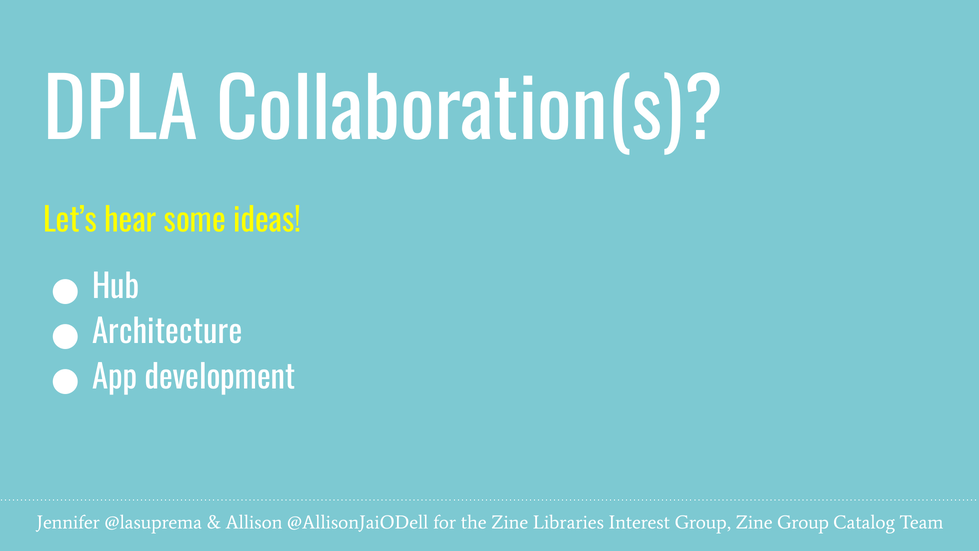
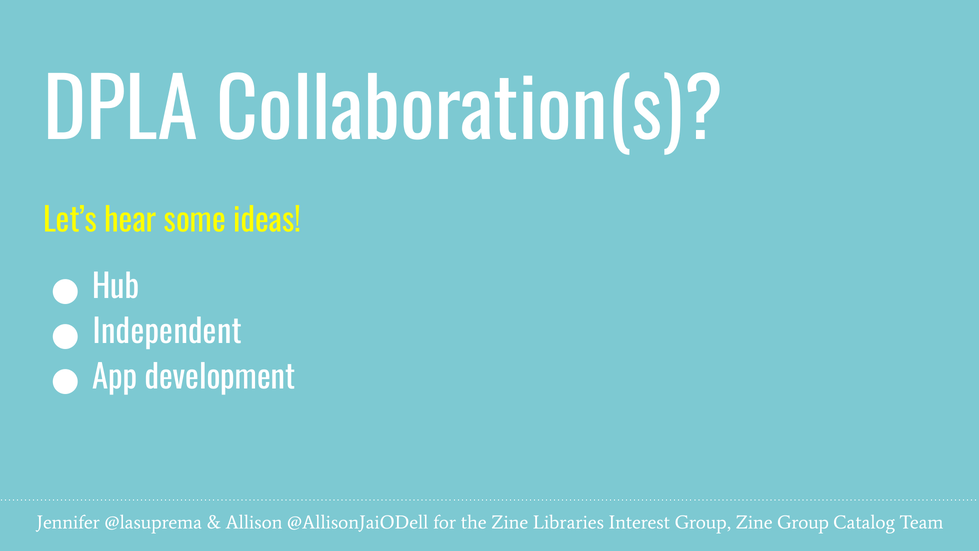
Architecture: Architecture -> Independent (167, 333)
